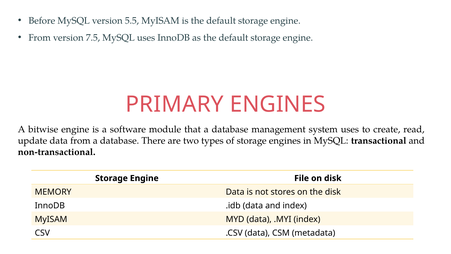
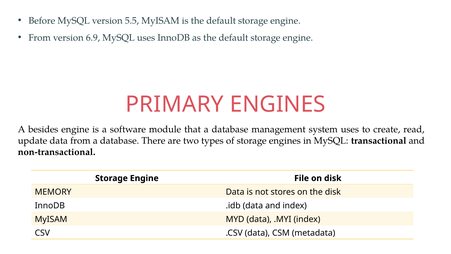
7.5: 7.5 -> 6.9 (93, 38)
bitwise: bitwise -> besides (43, 129)
